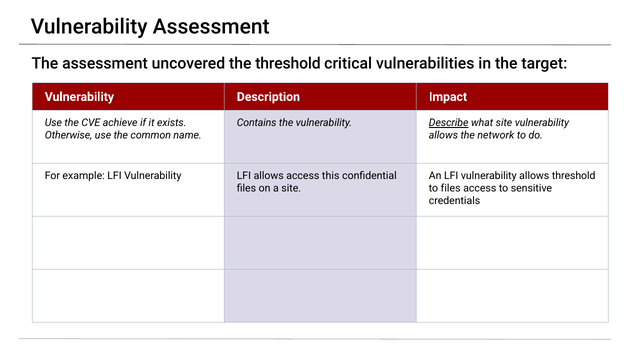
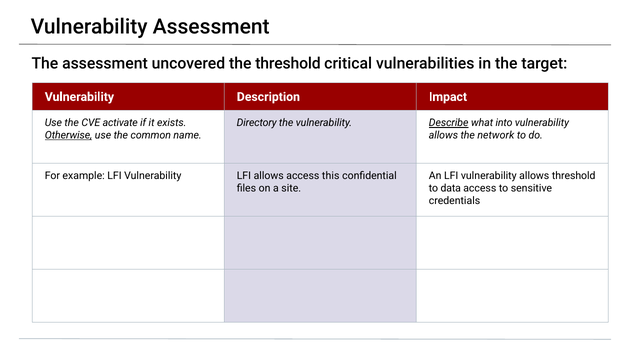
achieve: achieve -> activate (120, 123)
Contains: Contains -> Directory (257, 123)
what site: site -> into (504, 123)
Otherwise underline: none -> present (69, 135)
to files: files -> data (451, 188)
